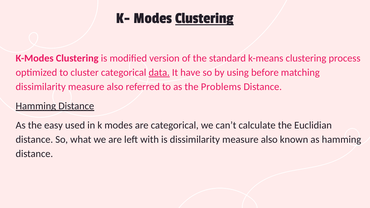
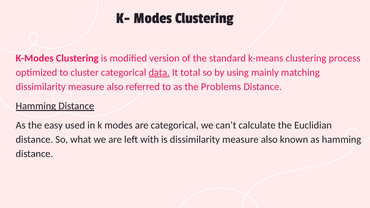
Clustering underline: present -> none (204, 18)
have: have -> total (190, 73)
before: before -> mainly (265, 73)
